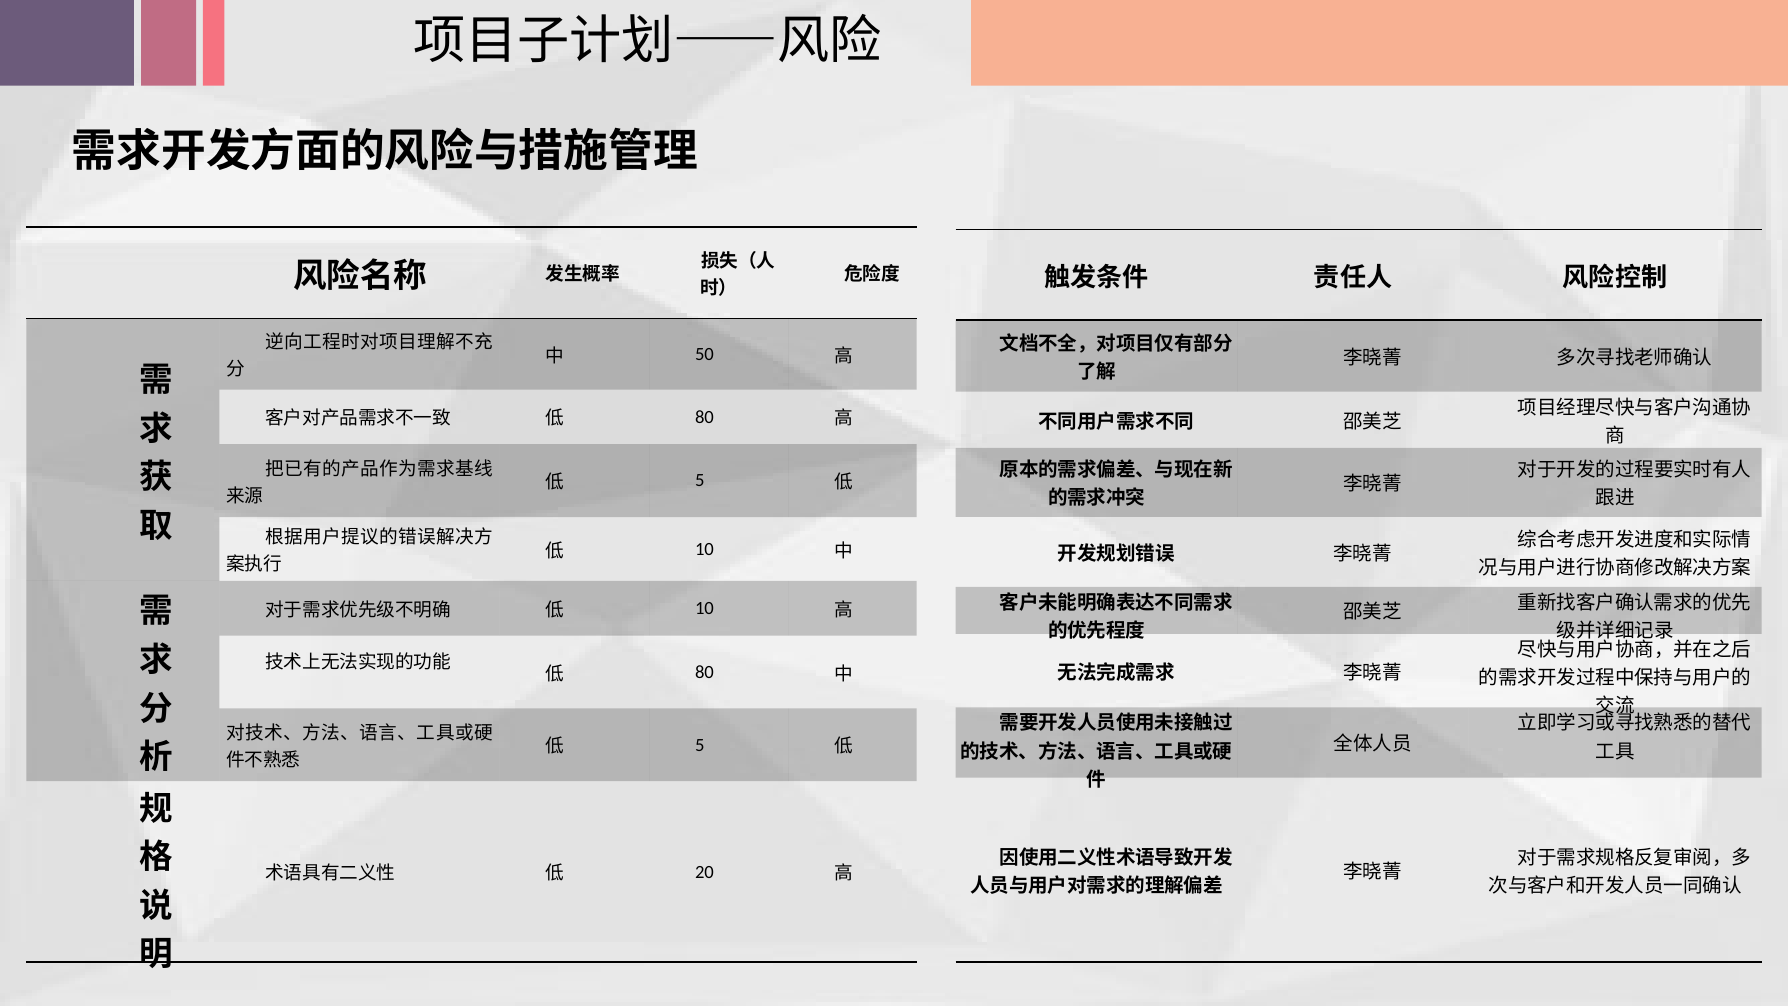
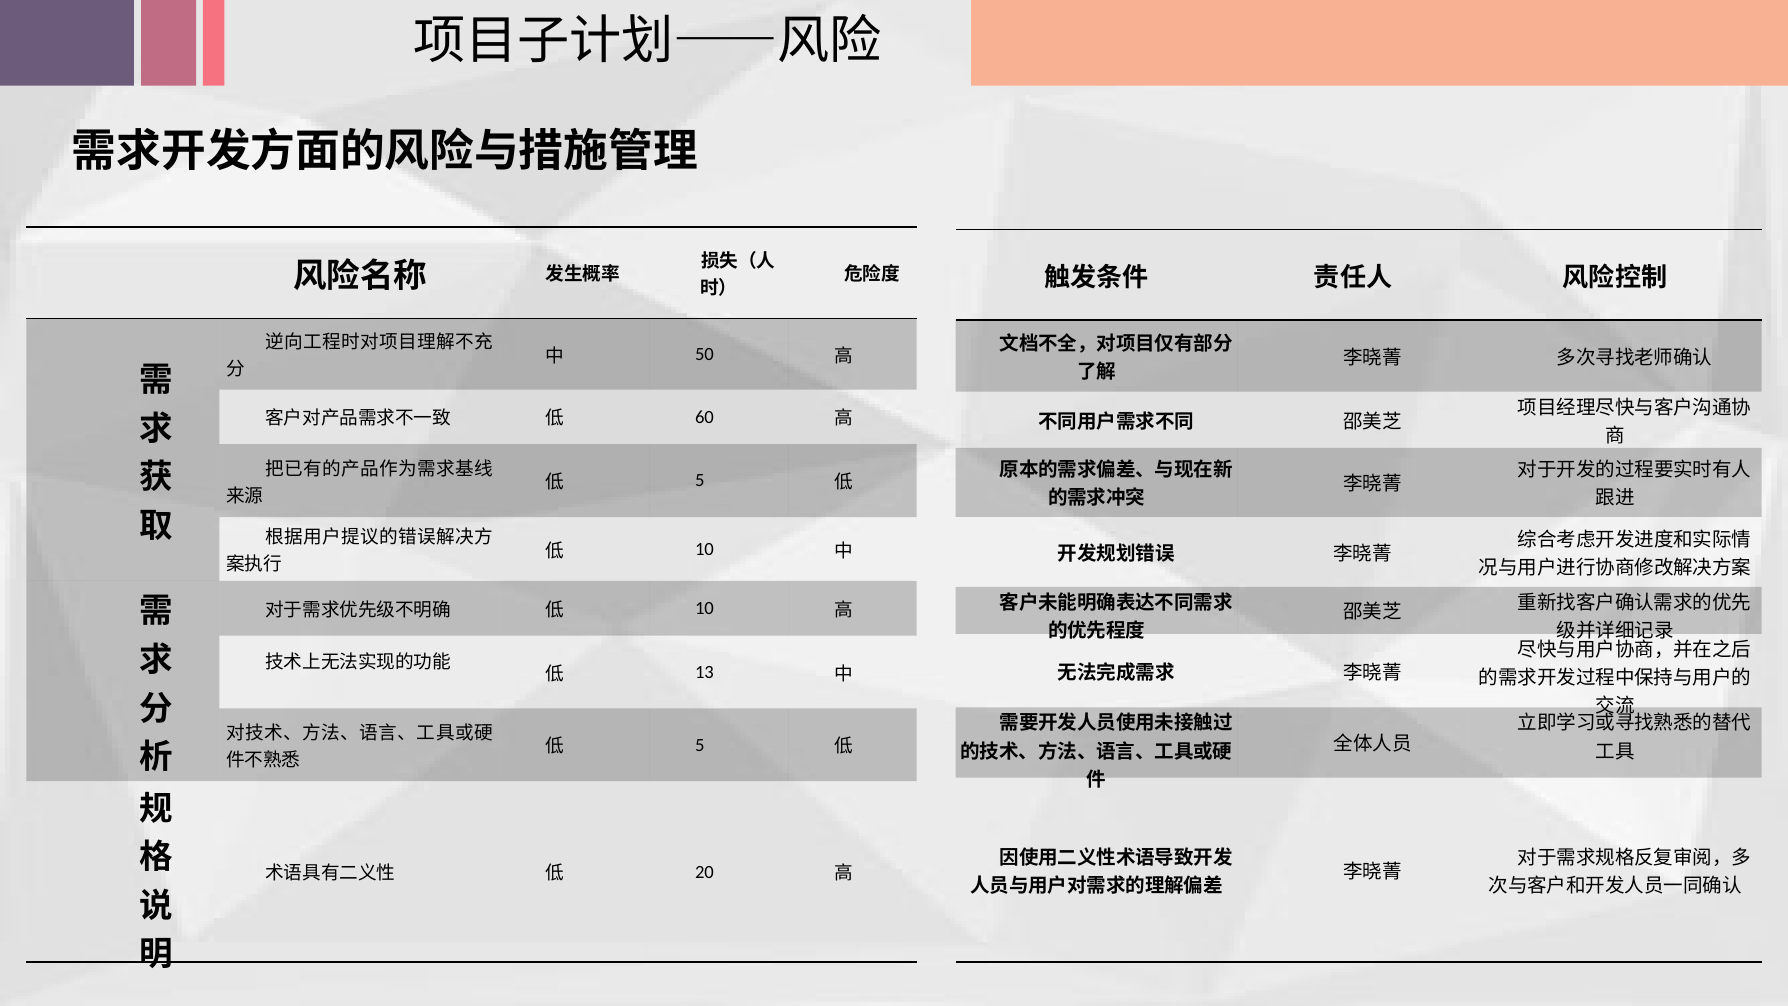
80: 80 -> 60 (704, 417)
80: 80 -> 13 (704, 672)
